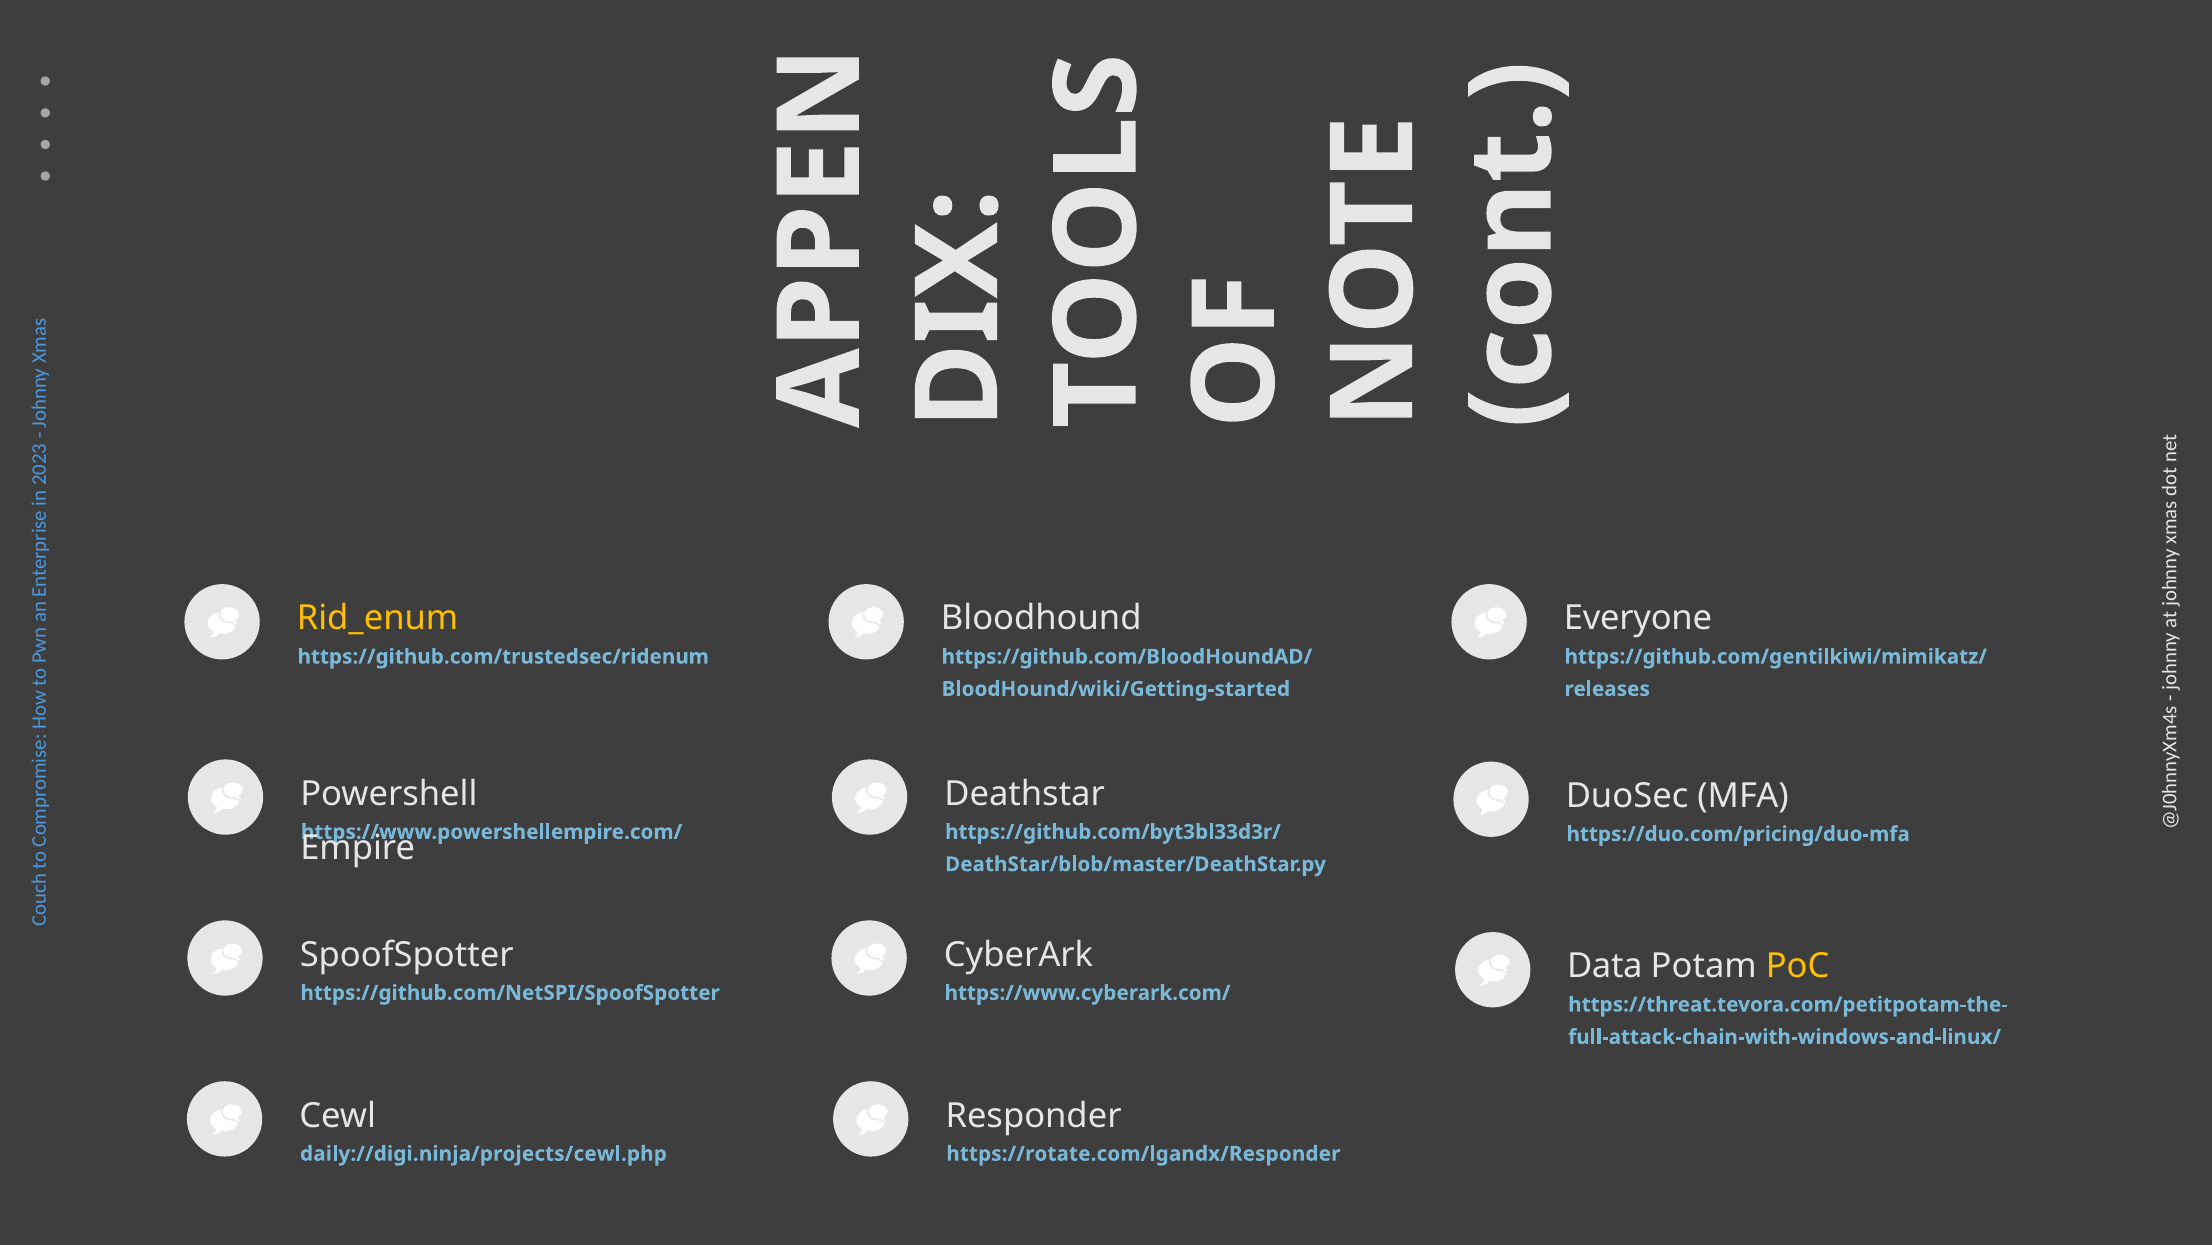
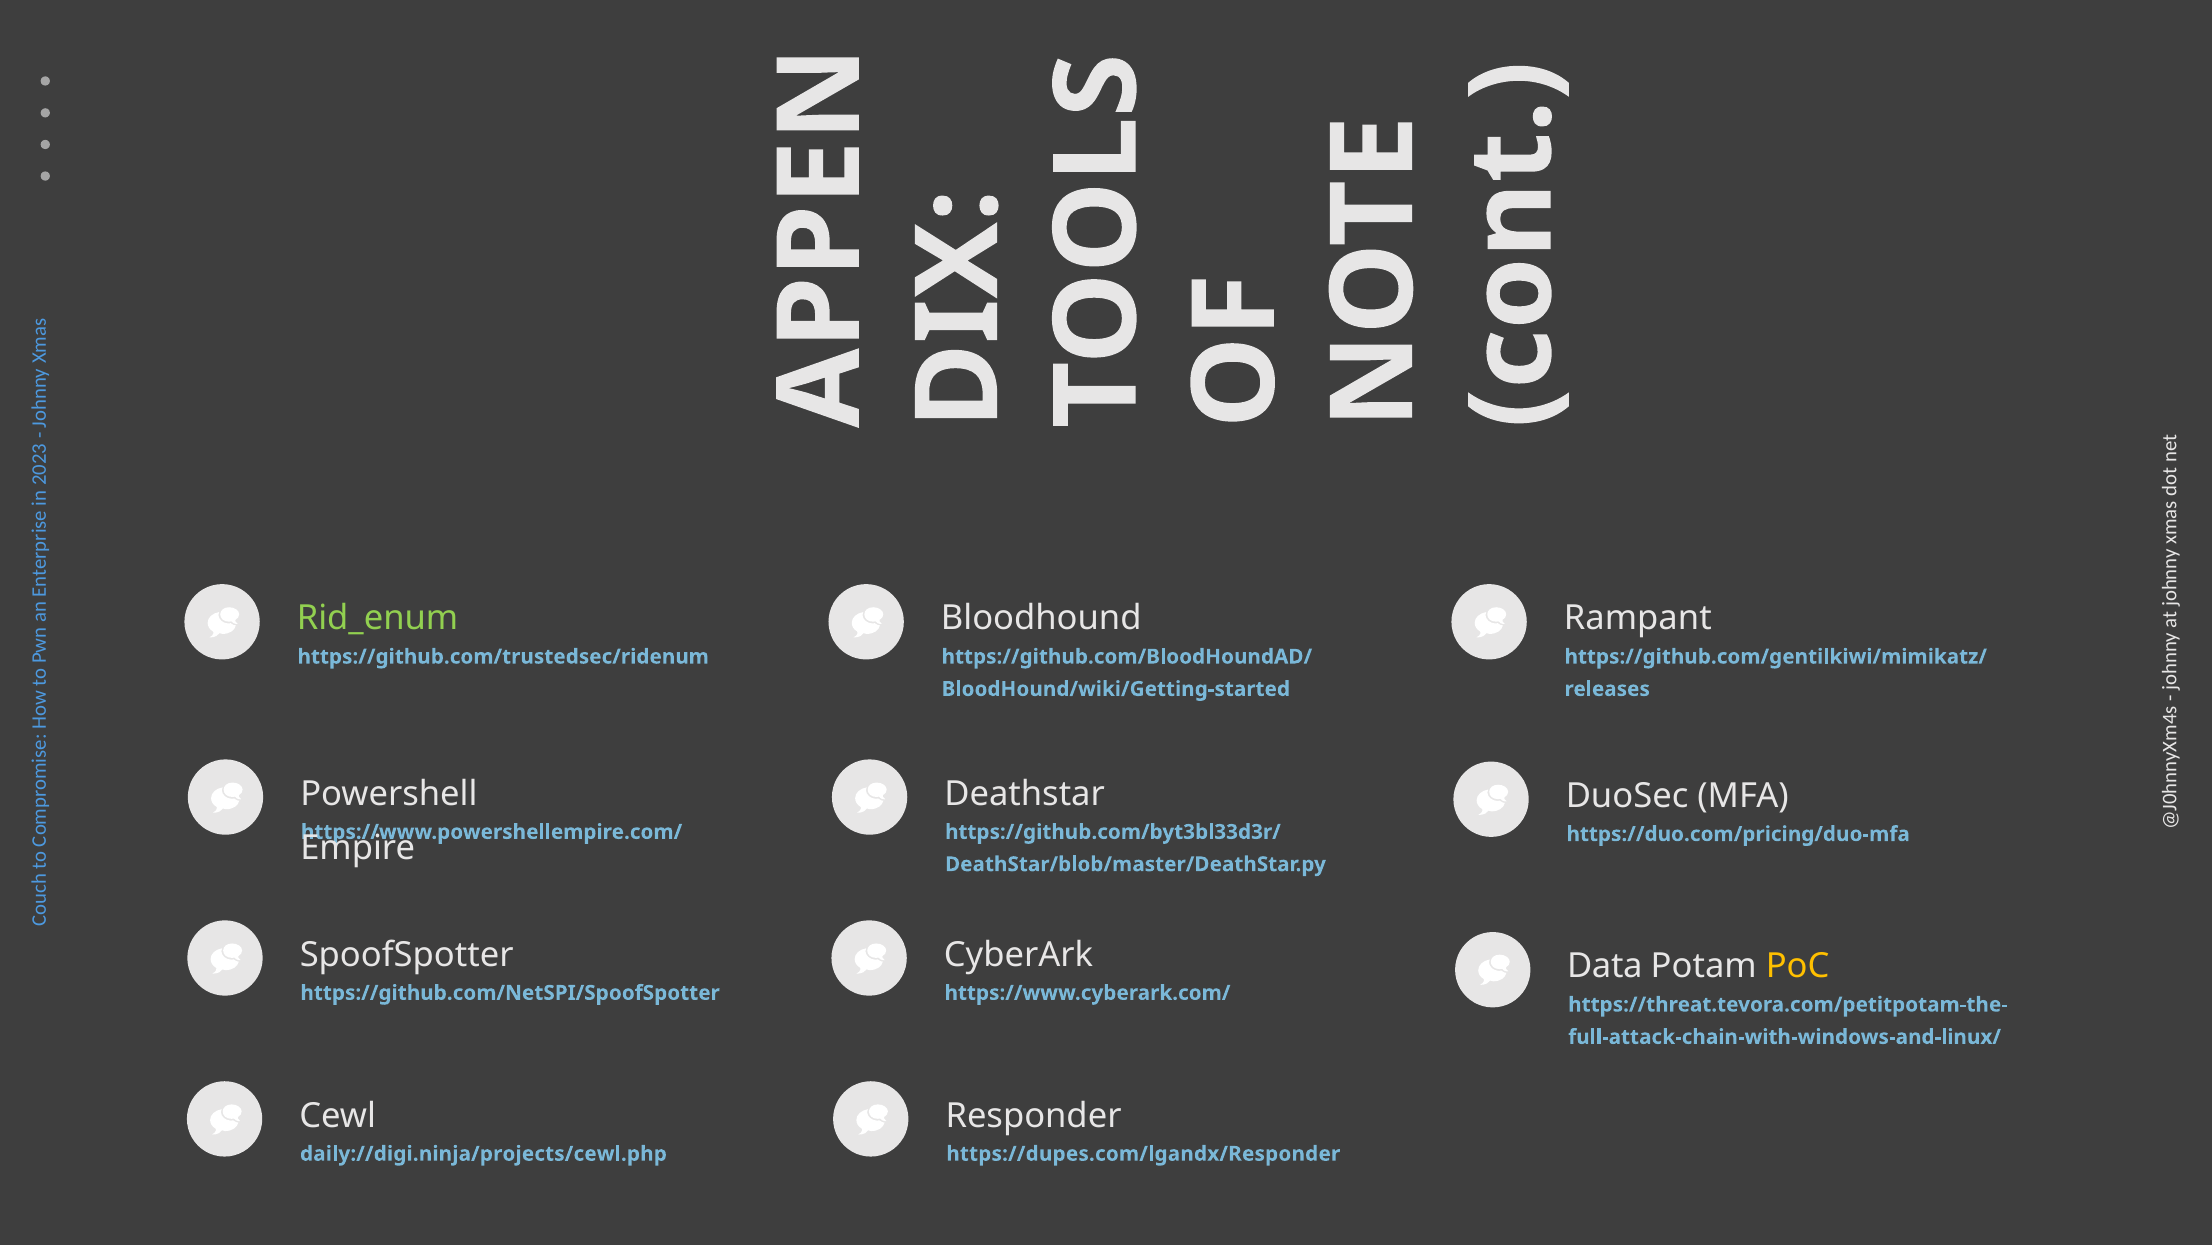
Rid_enum colour: yellow -> light green (378, 618)
Everyone: Everyone -> Rampant (1638, 618)
https://rotate.com/lgandx/Responder: https://rotate.com/lgandx/Responder -> https://dupes.com/lgandx/Responder (1143, 1154)
